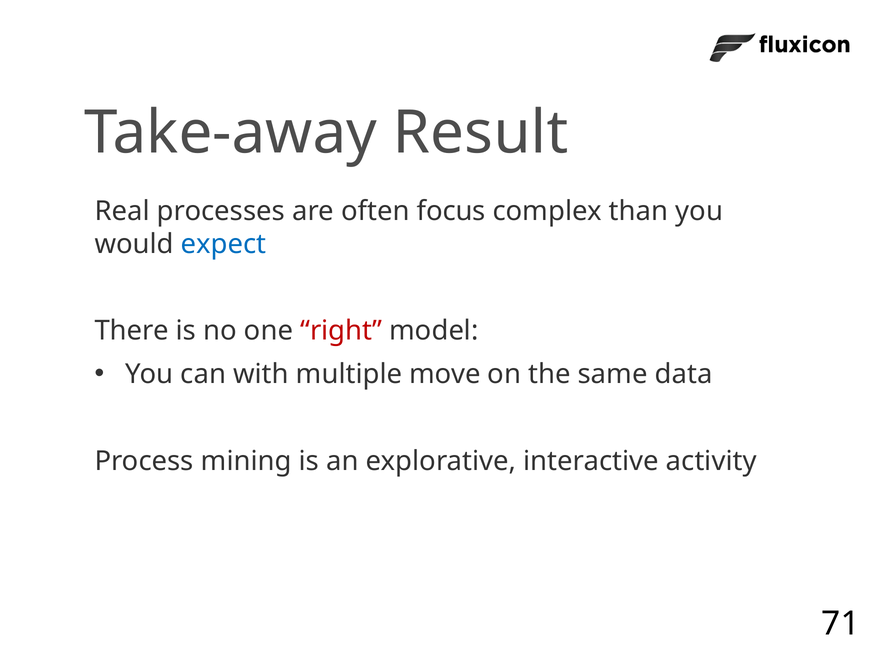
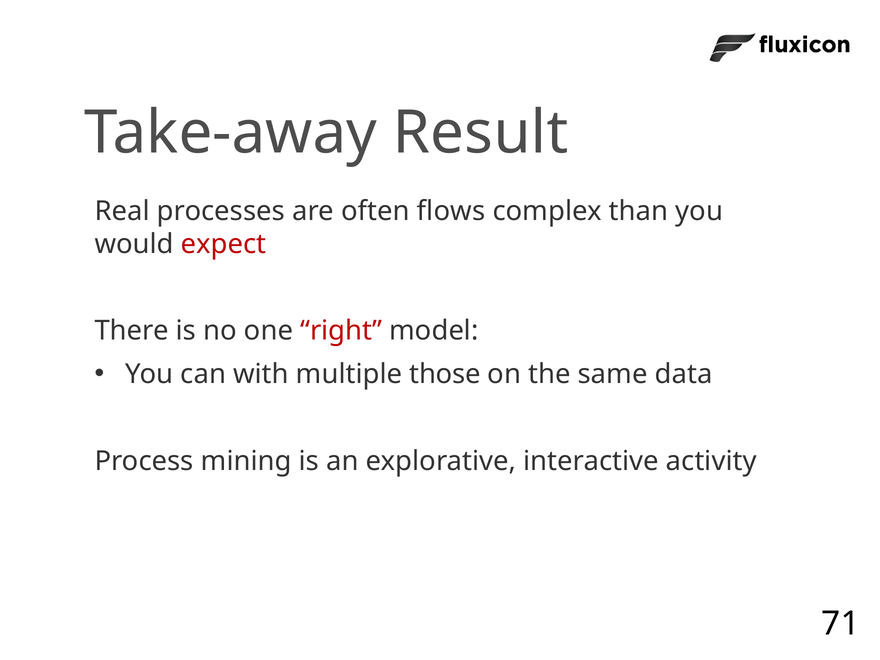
focus: focus -> flows (451, 211)
expect colour: blue -> red (224, 244)
move: move -> those (445, 374)
